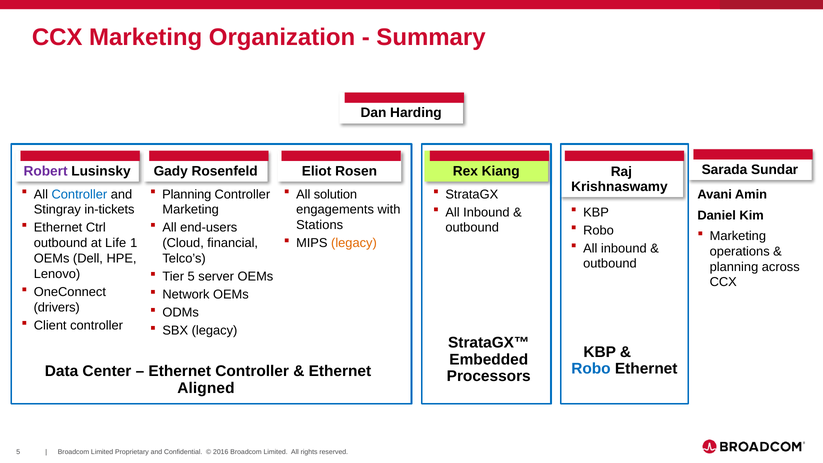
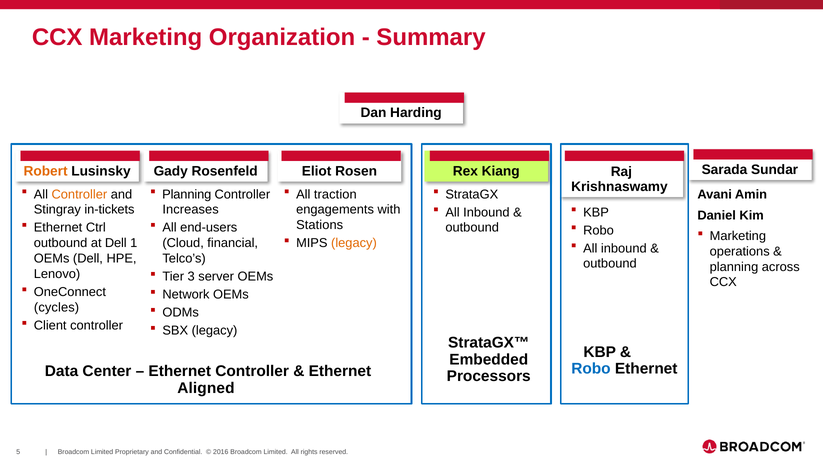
Robert colour: purple -> orange (46, 171)
Controller colour: blue -> orange (79, 194)
solution: solution -> traction (335, 194)
Marketing: Marketing -> Increases (191, 210)
at Life: Life -> Dell (116, 243)
Tier 5: 5 -> 3 (191, 277)
drivers: drivers -> cycles (57, 307)
